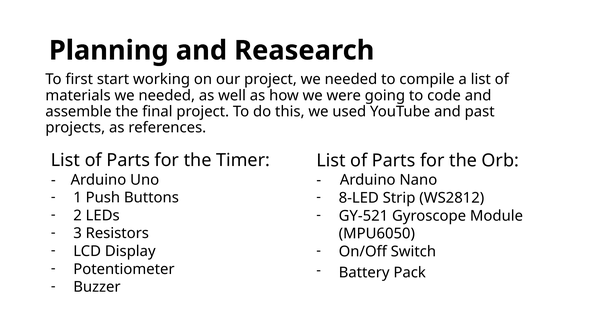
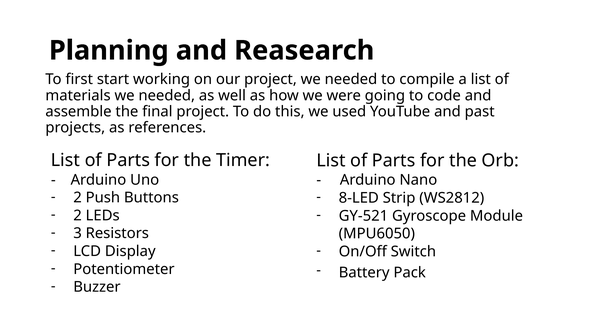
1: 1 -> 2 (78, 197)
